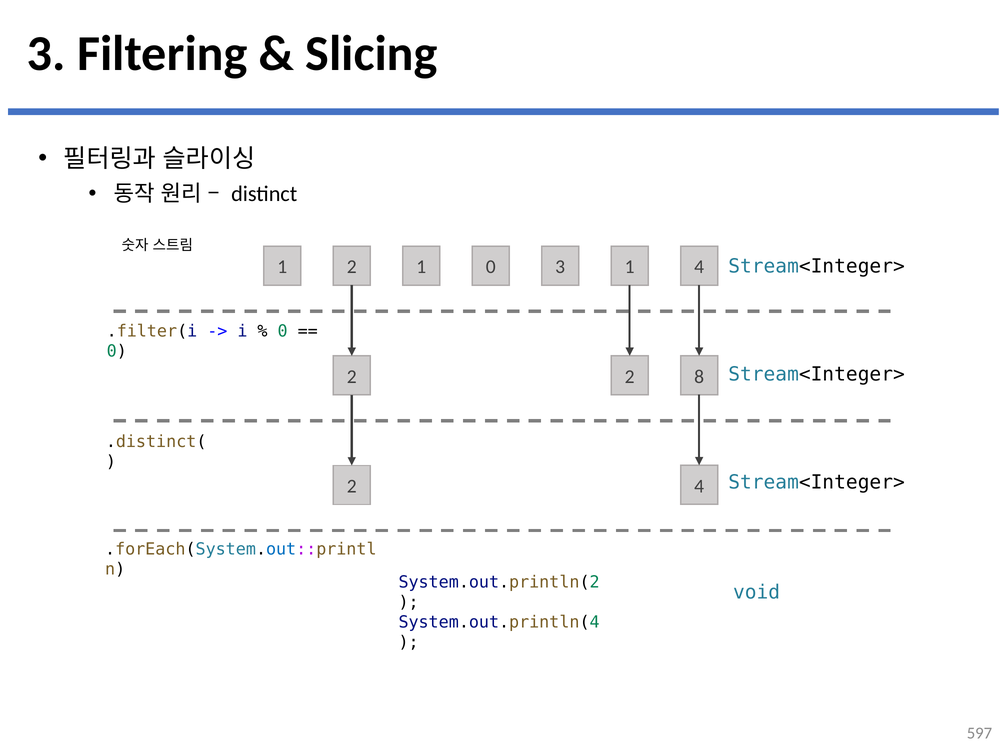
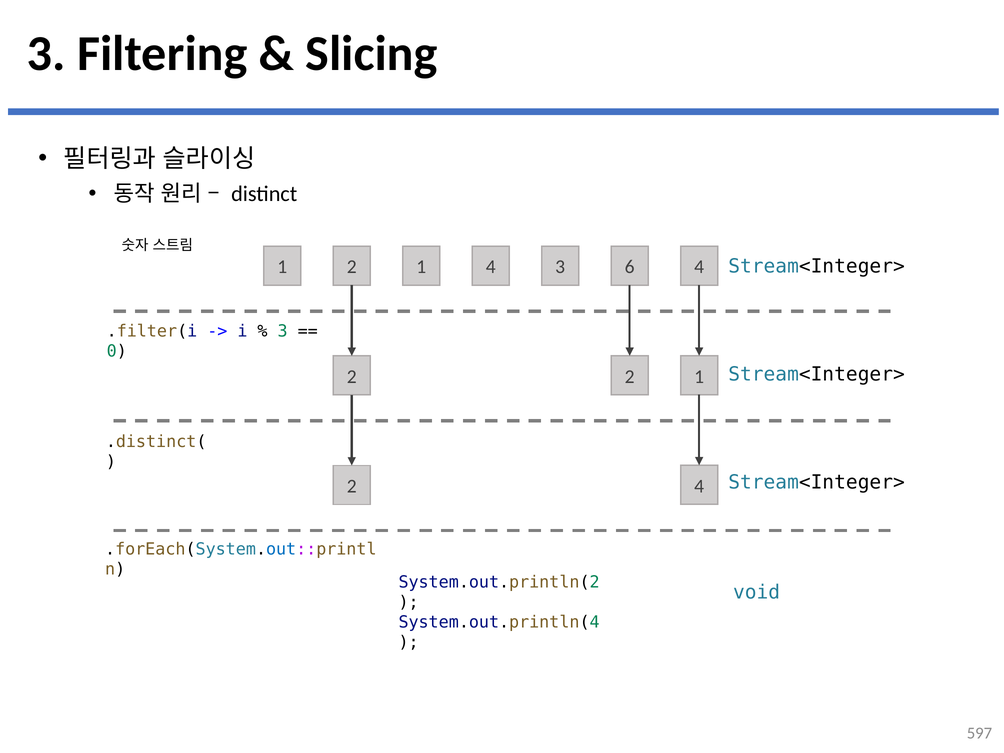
2 0: 0 -> 4 (491, 267)
3 1: 1 -> 6 (630, 267)
0: 0 -> 3 (283, 331)
2 8: 8 -> 1 (699, 377)
